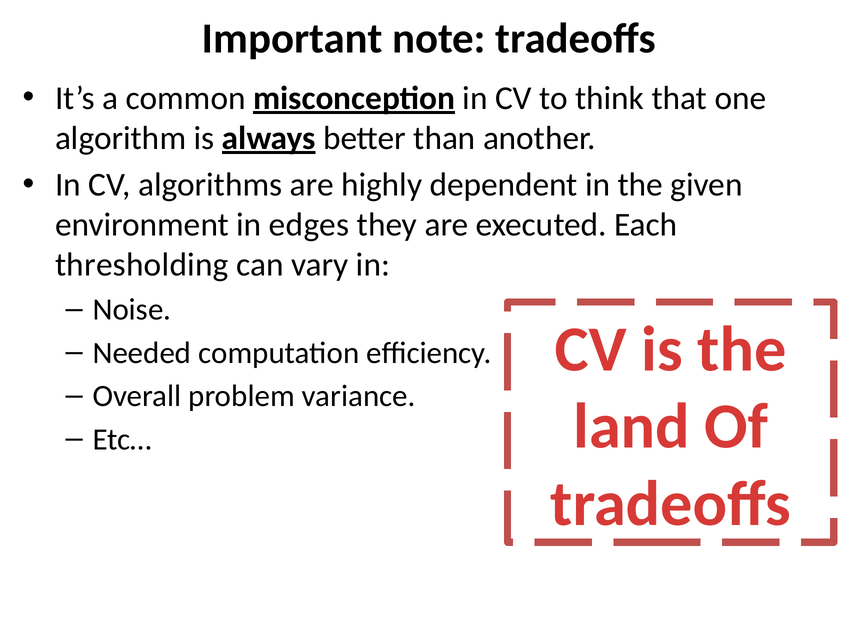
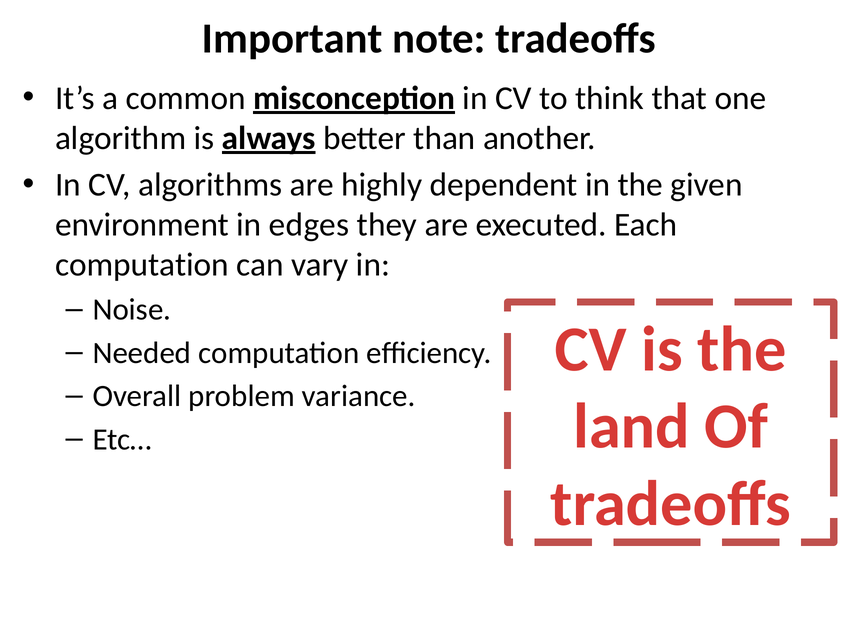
thresholding: thresholding -> computation (142, 265)
